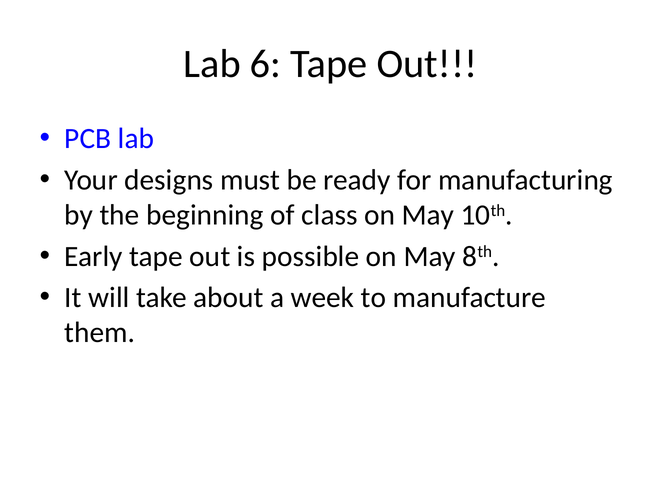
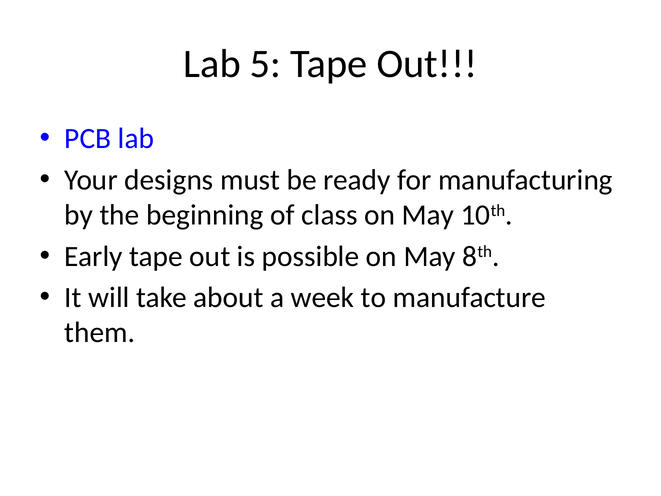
6: 6 -> 5 (265, 64)
